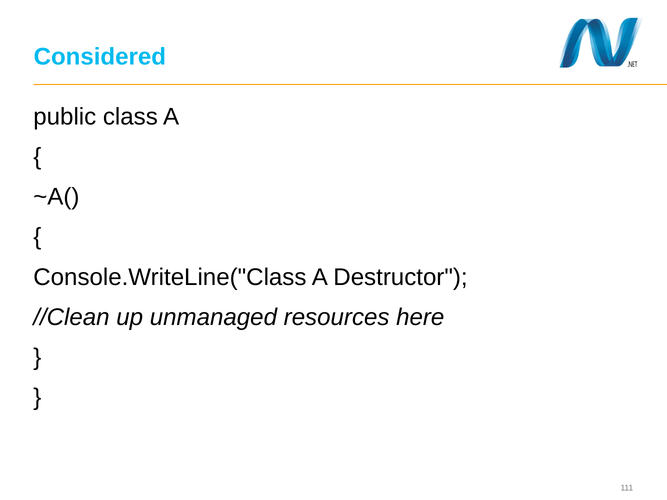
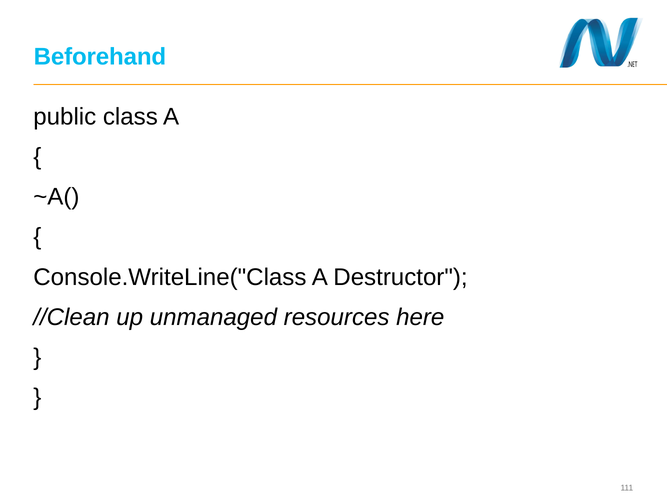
Considered: Considered -> Beforehand (100, 57)
